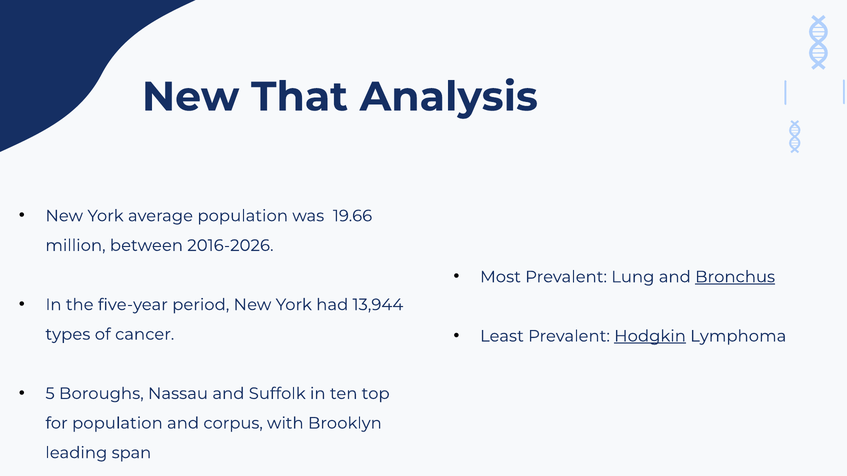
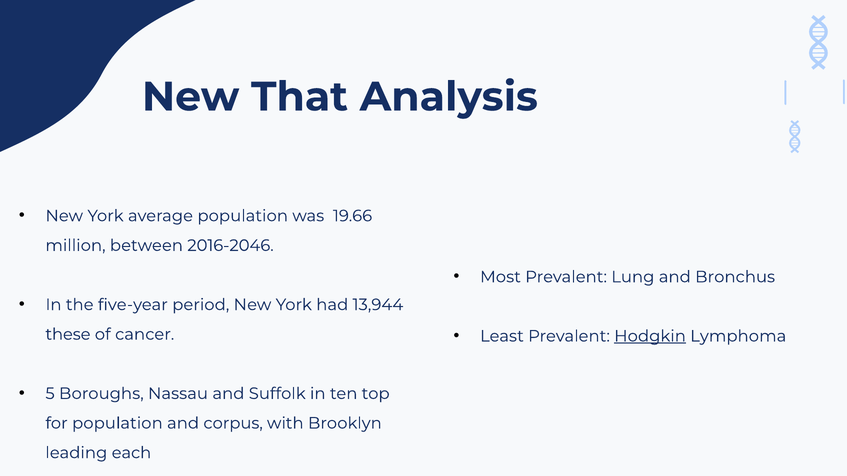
2016-2026: 2016-2026 -> 2016-2046 (230, 246)
Bronchus underline: present -> none (735, 277)
types: types -> these (68, 335)
span: span -> each (131, 453)
